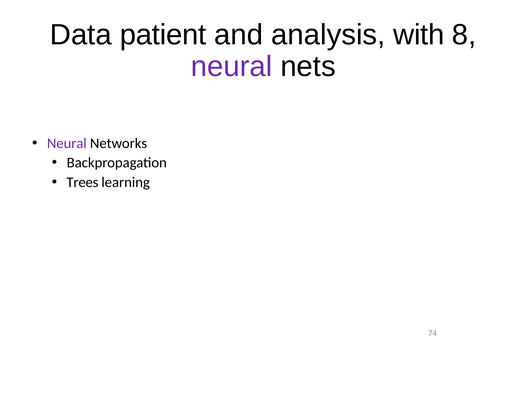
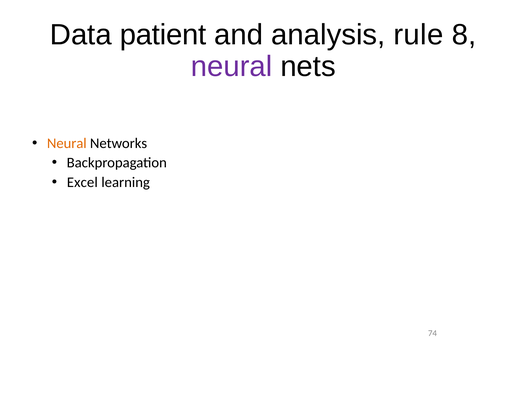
with: with -> rule (418, 35)
Neural colour: purple -> orange (67, 143)
Trees: Trees -> Excel (82, 182)
